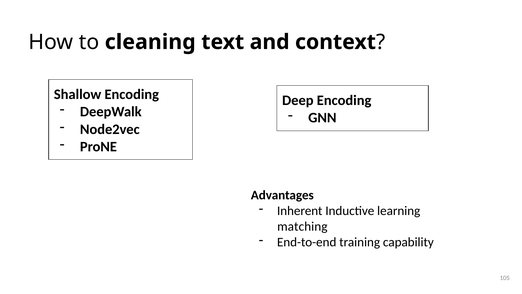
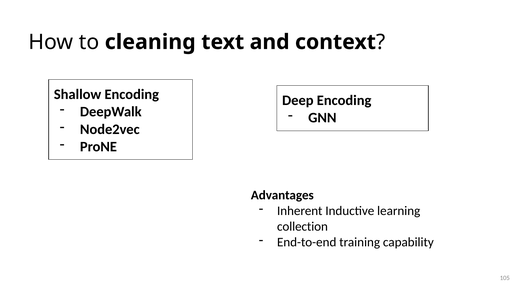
matching: matching -> collection (302, 226)
